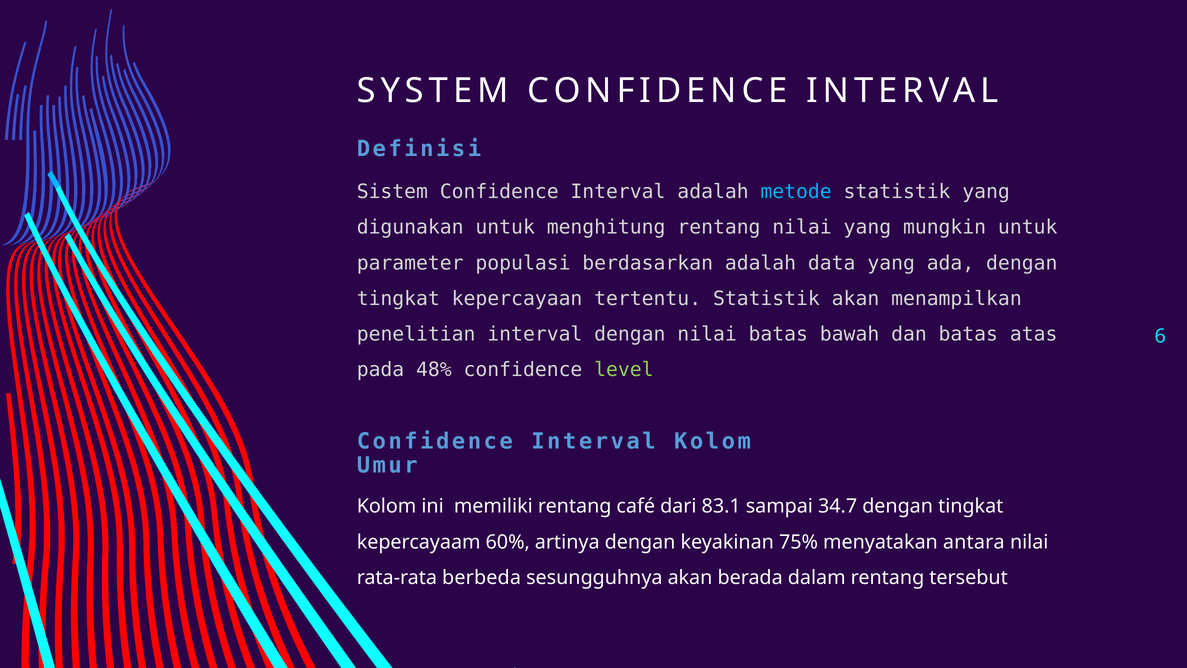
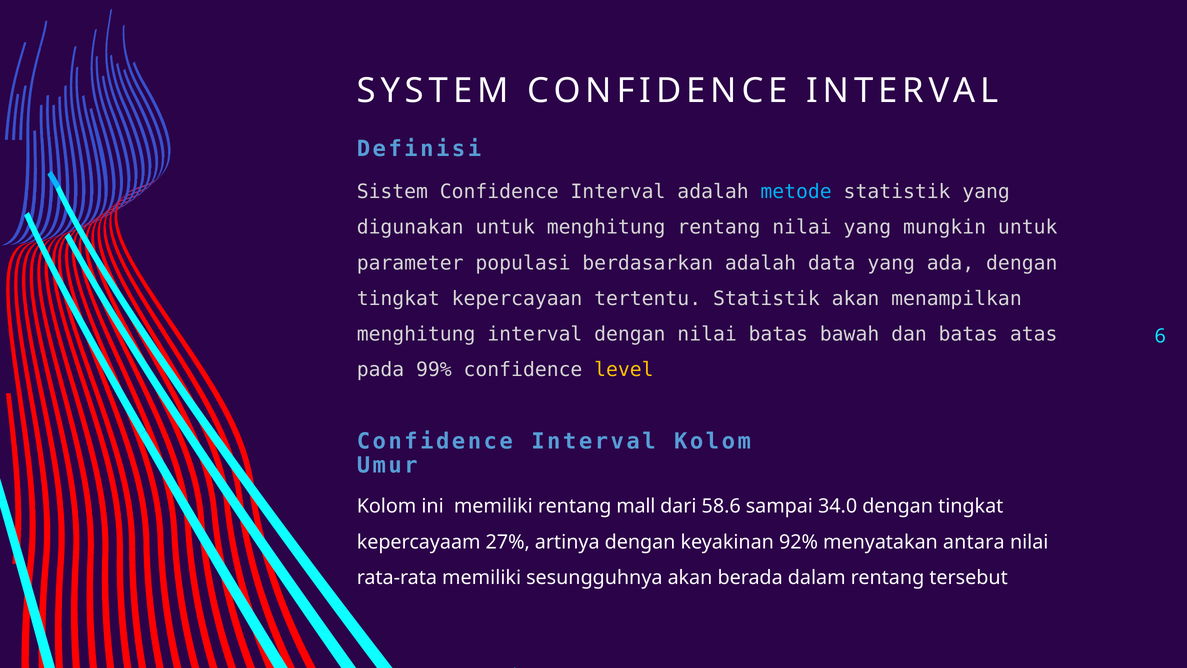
penelitian: penelitian -> menghitung (416, 334)
48%: 48% -> 99% (434, 370)
level colour: light green -> yellow (624, 370)
café: café -> mall (636, 506)
83.1: 83.1 -> 58.6 (721, 506)
34.7: 34.7 -> 34.0 (838, 506)
60%: 60% -> 27% (508, 542)
75%: 75% -> 92% (799, 542)
rata-rata berbeda: berbeda -> memiliki (482, 577)
